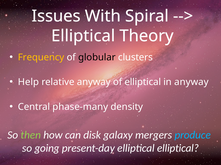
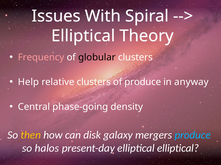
Frequency colour: yellow -> pink (41, 58)
relative anyway: anyway -> clusters (94, 82)
of elliptical: elliptical -> produce (143, 82)
phase-many: phase-many -> phase-going (80, 107)
then colour: light green -> yellow (31, 136)
going: going -> halos (47, 149)
